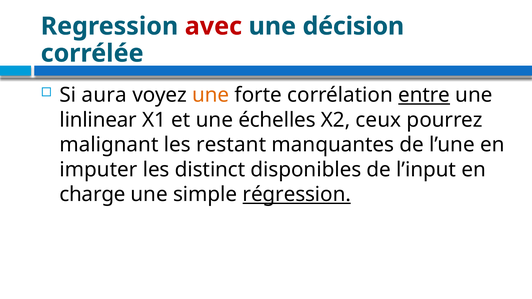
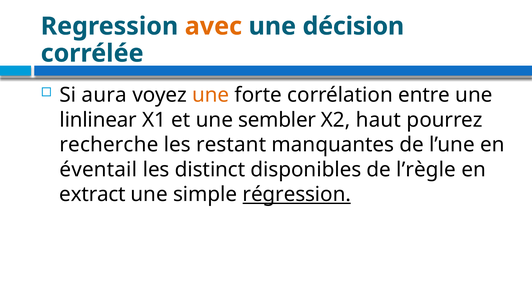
avec colour: red -> orange (213, 26)
entre underline: present -> none (424, 95)
échelles: échelles -> sembler (277, 120)
ceux: ceux -> haut (378, 120)
malignant: malignant -> recherche (109, 145)
imputer: imputer -> éventail (98, 170)
l’input: l’input -> l’règle (426, 170)
charge: charge -> extract (92, 195)
